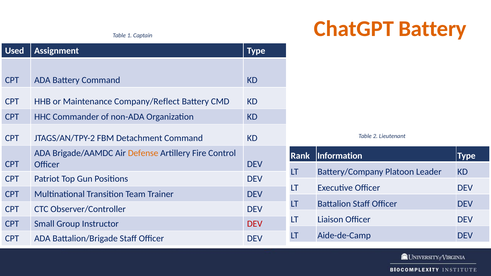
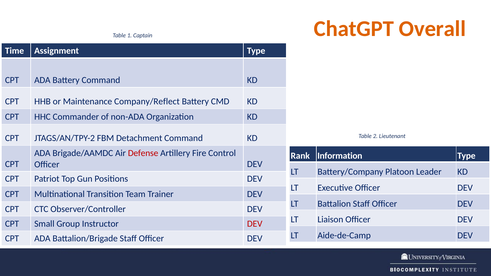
ChatGPT Battery: Battery -> Overall (432, 29)
Used: Used -> Time (15, 51)
Defense colour: orange -> red (143, 153)
